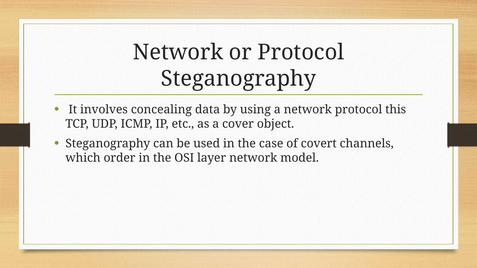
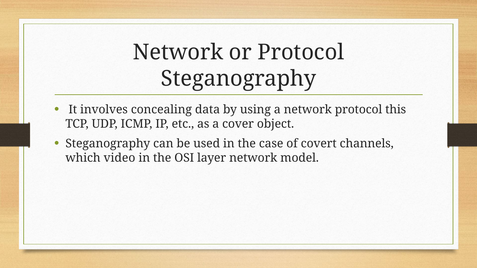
order: order -> video (119, 158)
